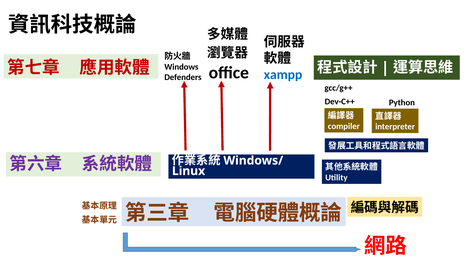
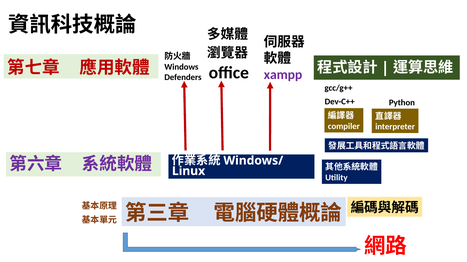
xampp colour: blue -> purple (283, 75)
